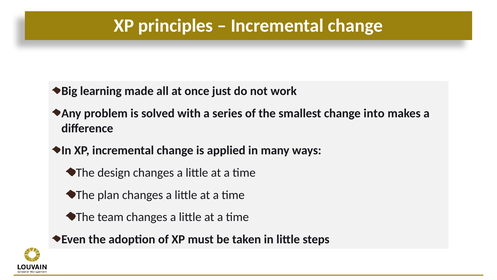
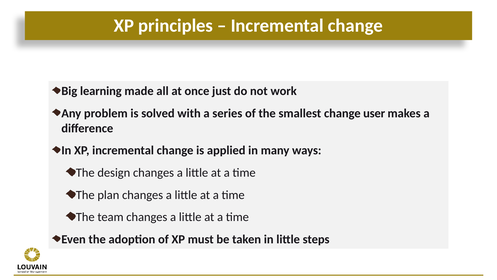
into: into -> user (374, 113)
